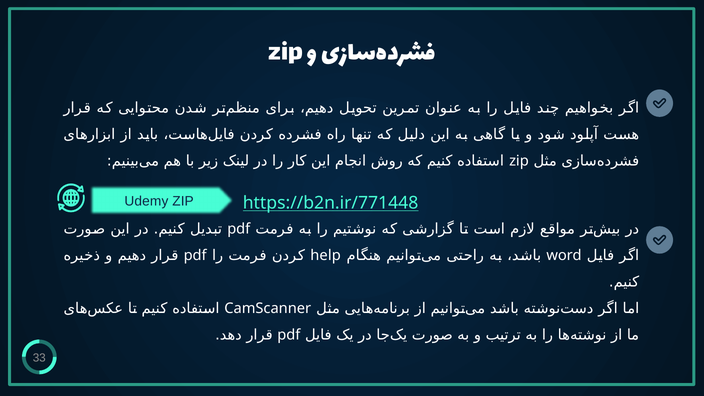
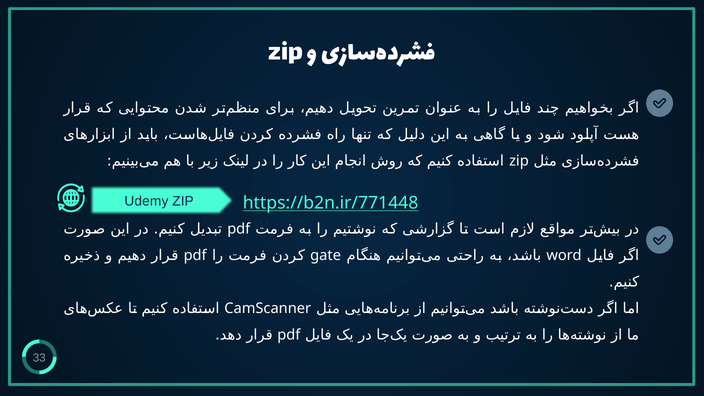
help: help -> gate (326, 256)
